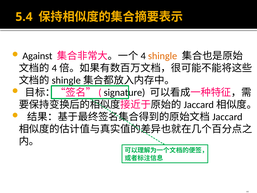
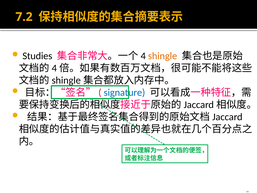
5.4: 5.4 -> 7.2 (24, 17)
Against: Against -> Studies (37, 56)
signature colour: black -> blue (124, 92)
